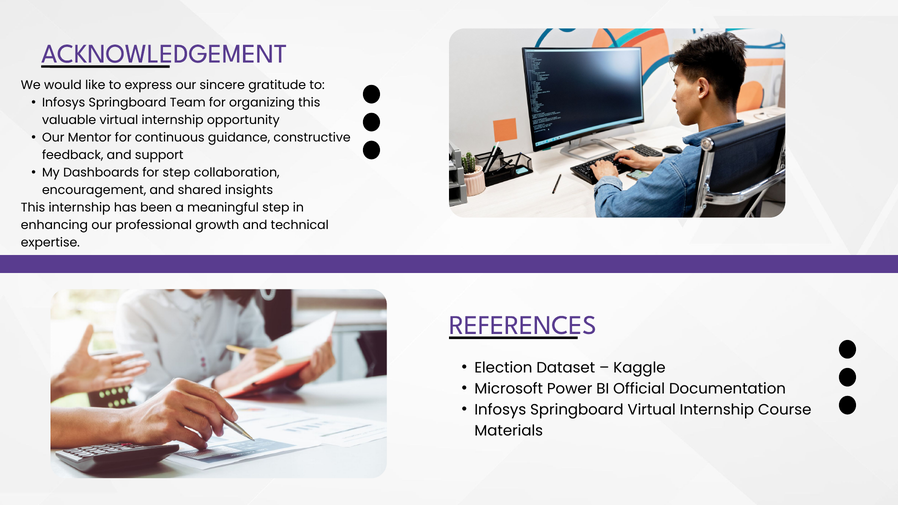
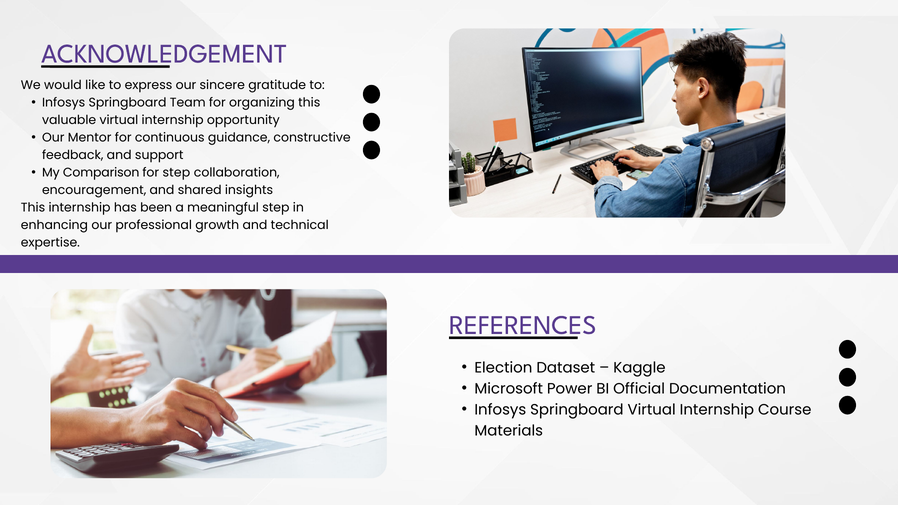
Dashboards: Dashboards -> Comparison (101, 173)
